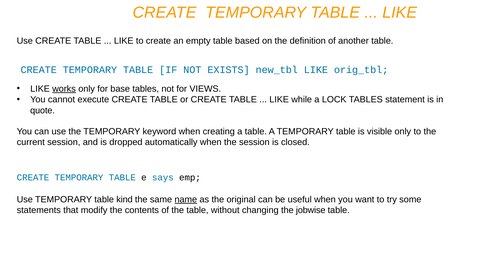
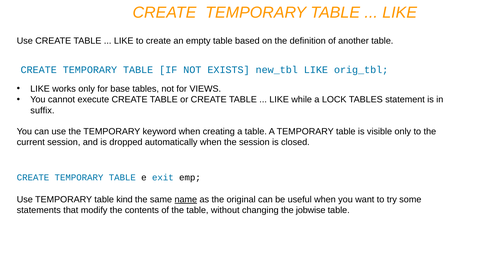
works underline: present -> none (64, 89)
quote: quote -> suffix (42, 111)
says: says -> exit (163, 178)
